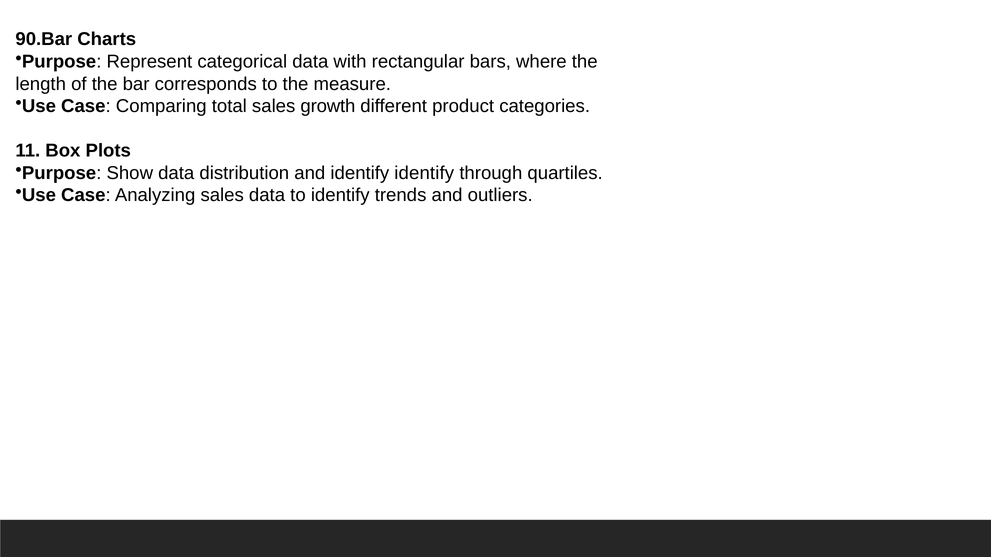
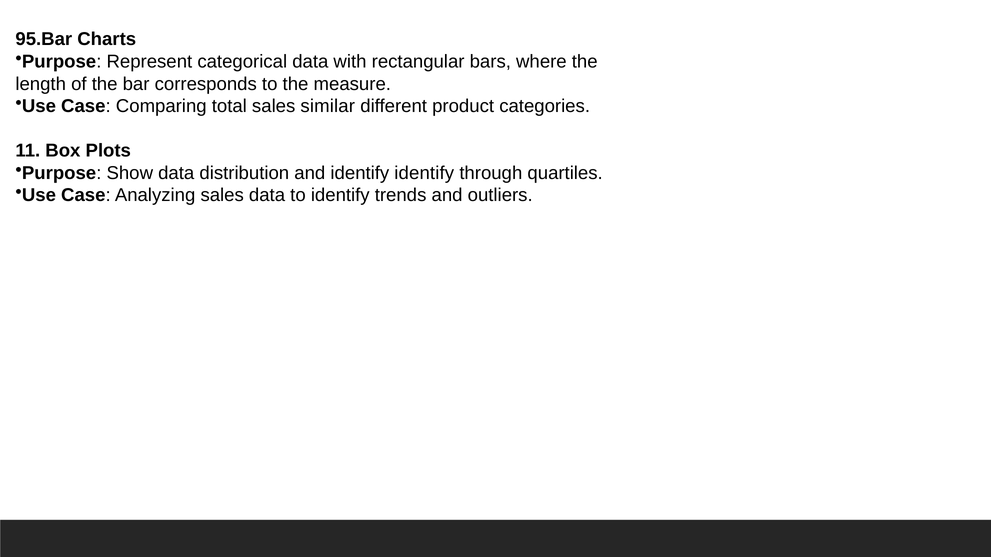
90.Bar: 90.Bar -> 95.Bar (44, 39)
growth: growth -> similar (328, 106)
